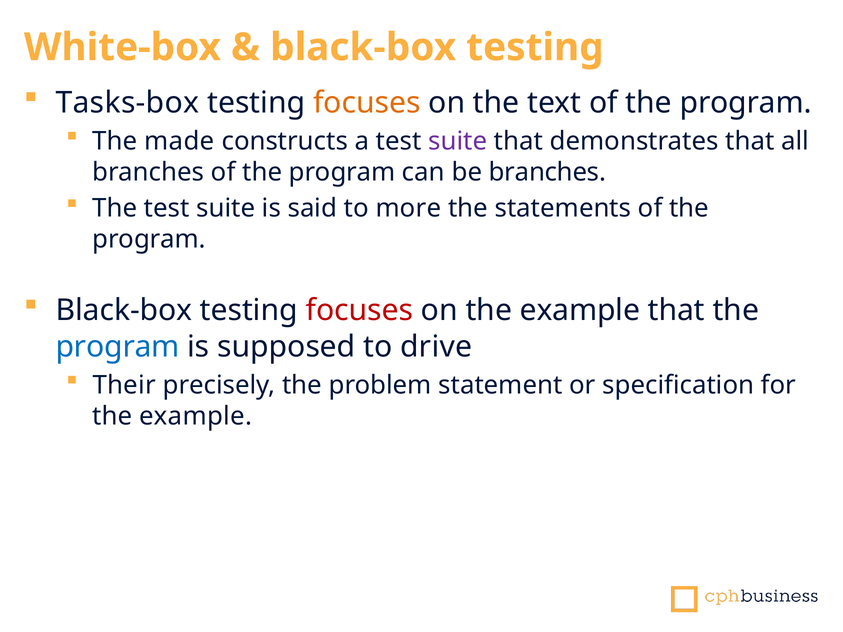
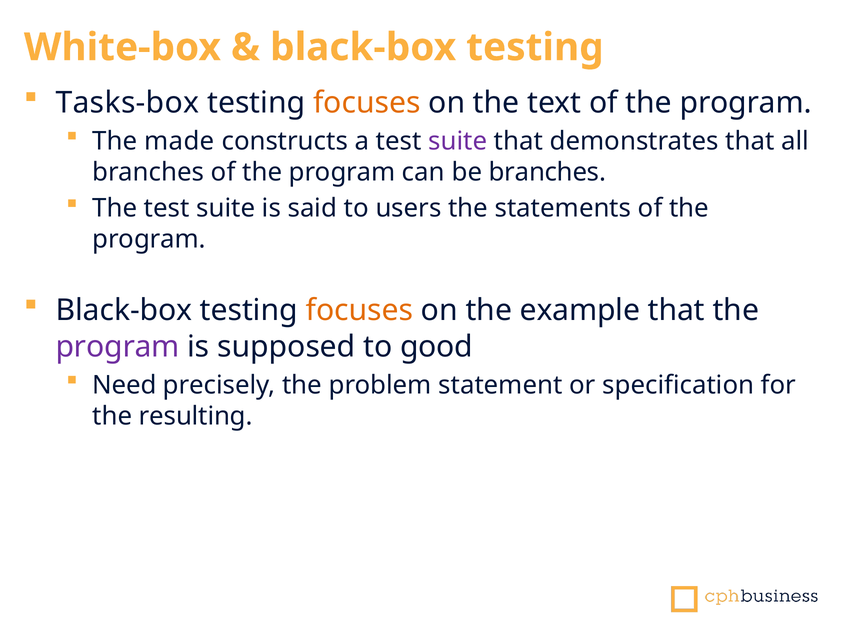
more: more -> users (408, 208)
focuses colour: red -> orange (359, 310)
program colour: blue -> purple (118, 347)
drive: drive -> good (437, 347)
Their: Their -> Need (124, 385)
example: example -> resulting (196, 416)
